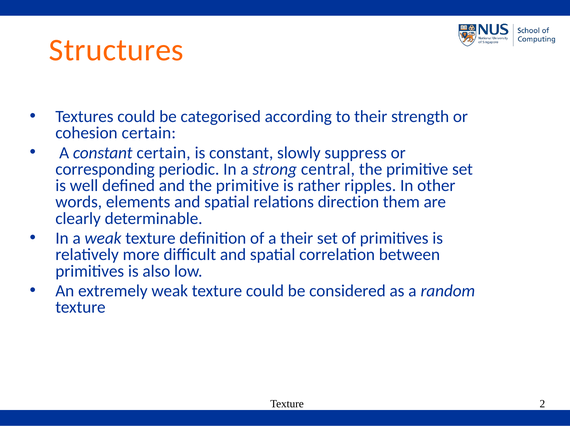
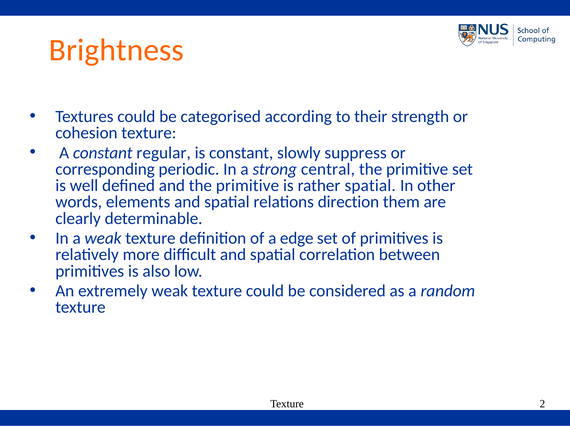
Structures: Structures -> Brightness (116, 50)
cohesion certain: certain -> texture (149, 133)
constant certain: certain -> regular (164, 153)
rather ripples: ripples -> spatial (370, 186)
a their: their -> edge (297, 239)
